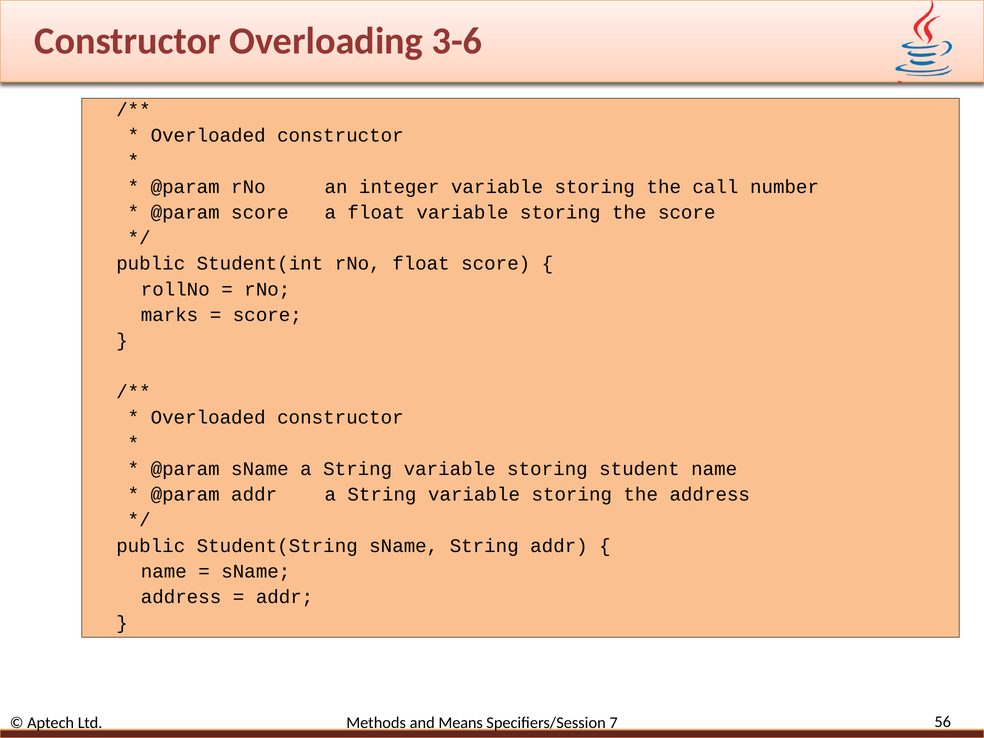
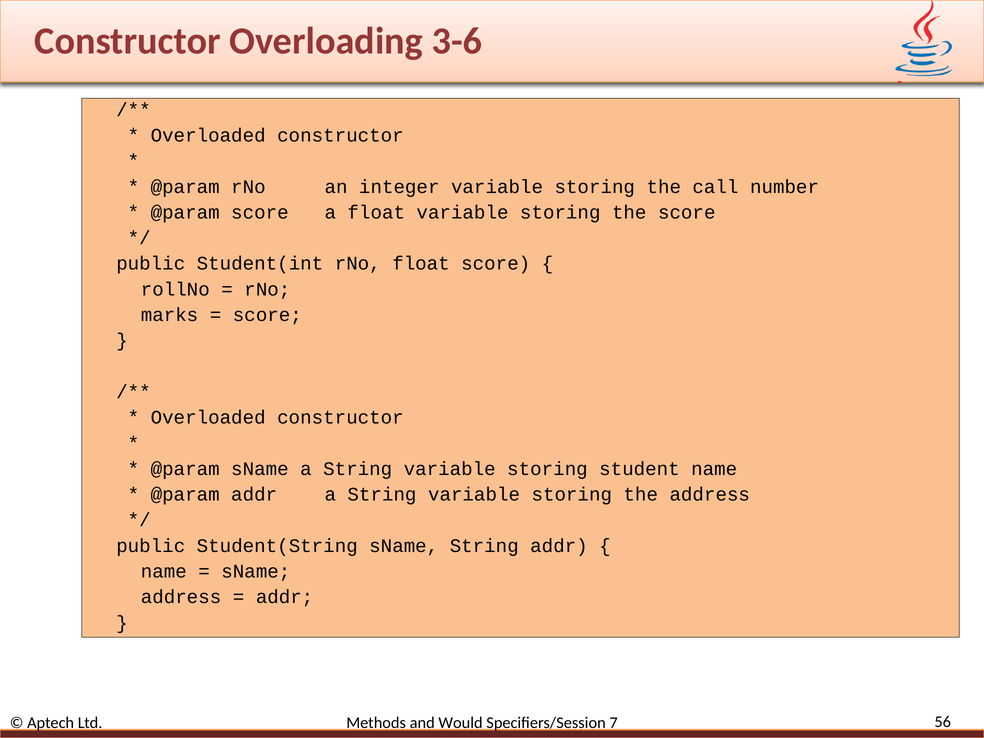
Means: Means -> Would (461, 723)
